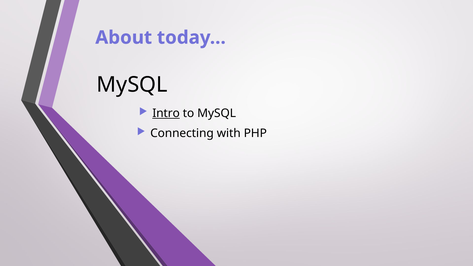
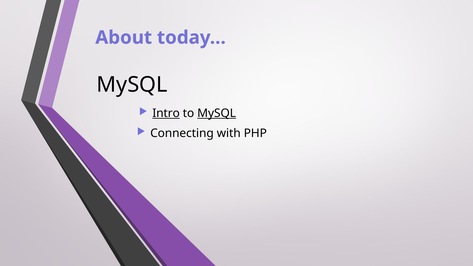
MySQL underline: none -> present (217, 113)
